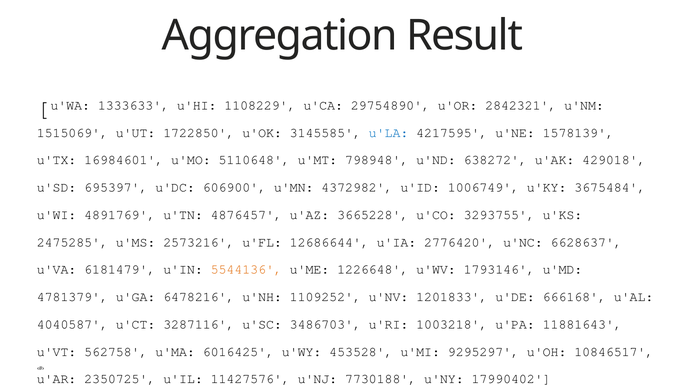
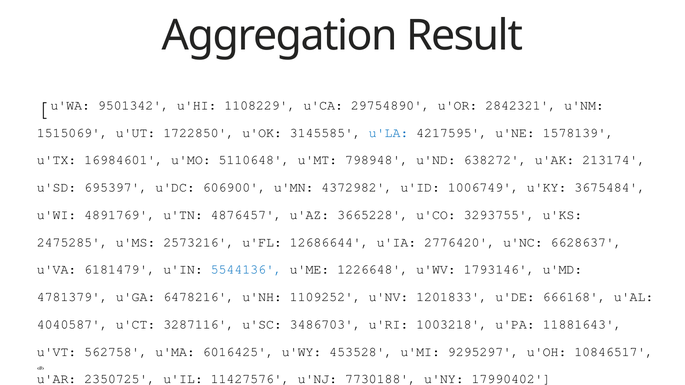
1333633: 1333633 -> 9501342 (134, 105)
429018: 429018 -> 213174 (614, 160)
5544136 colour: orange -> blue (246, 270)
